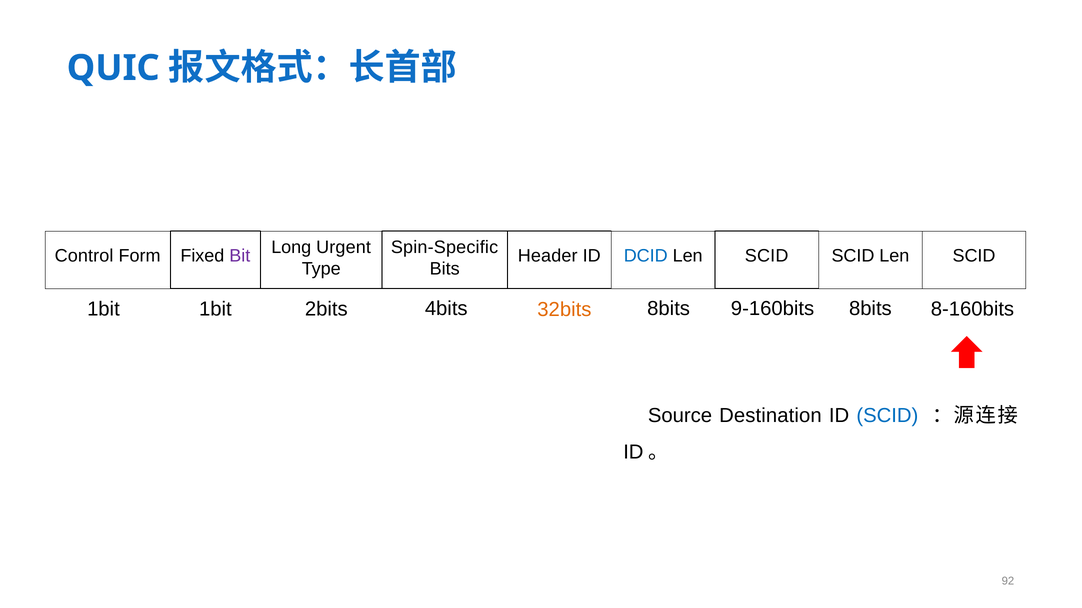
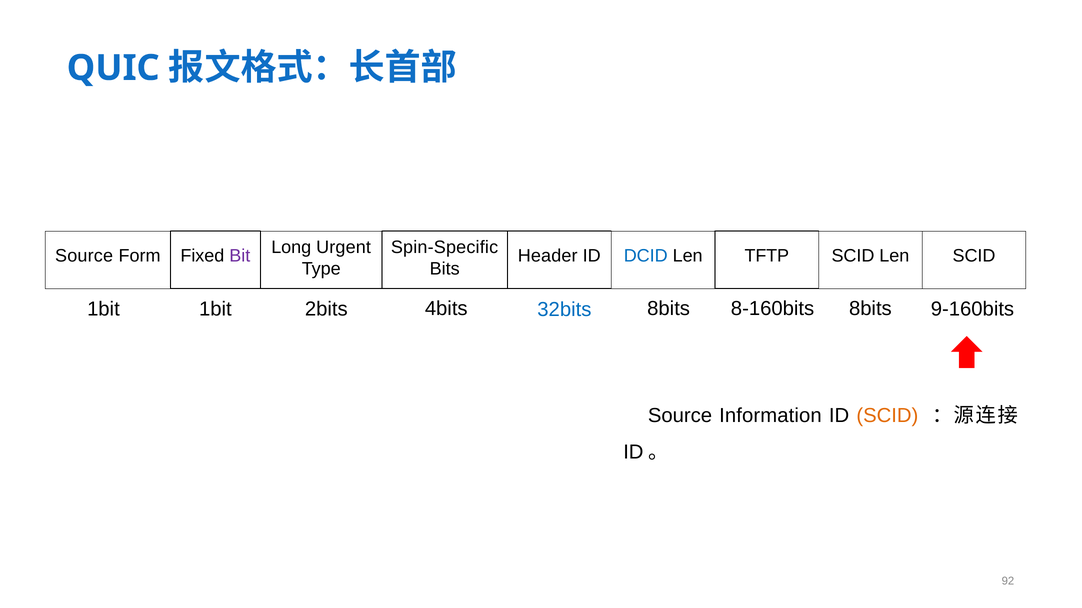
SCID: SCID -> TFTP (767, 256)
Control: Control -> Source (84, 256)
32bits colour: orange -> blue (564, 310)
9-160bits: 9-160bits -> 8-160bits (773, 309)
8-160bits: 8-160bits -> 9-160bits (972, 310)
Destination: Destination -> Information (770, 416)
SCID colour: blue -> orange (887, 416)
